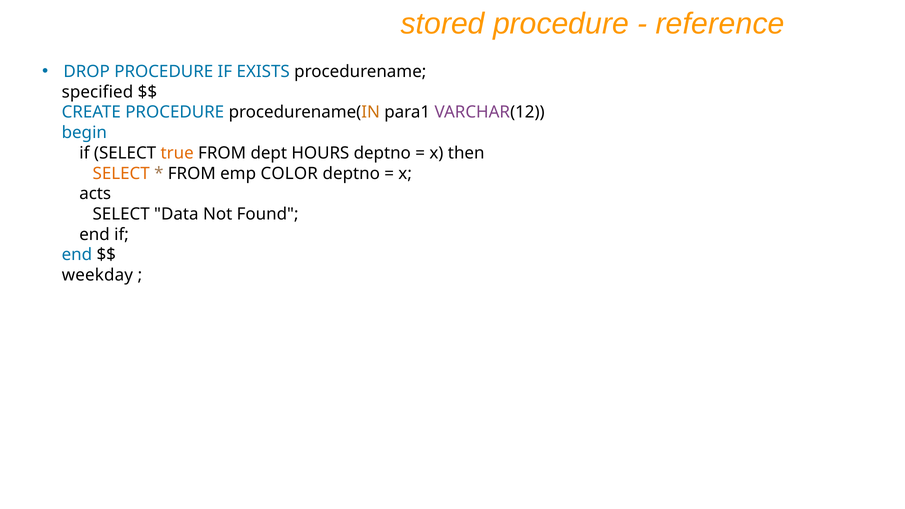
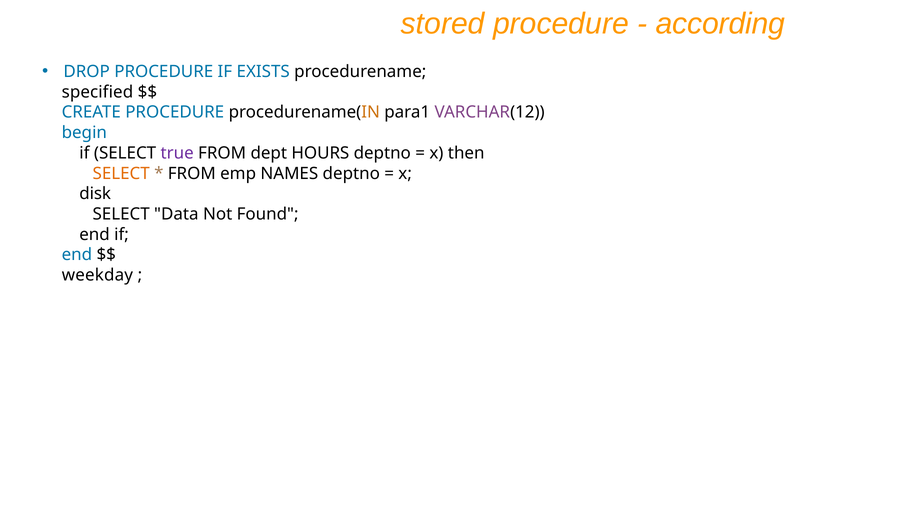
reference: reference -> according (720, 24)
true colour: orange -> purple (177, 153)
COLOR: COLOR -> NAMES (289, 173)
acts: acts -> disk (95, 194)
